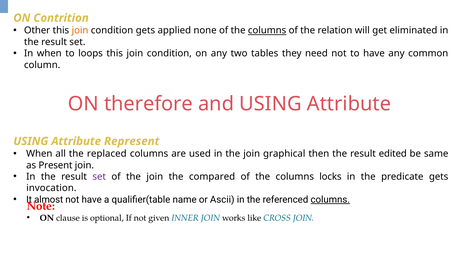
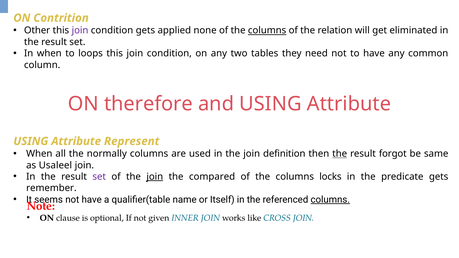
join colour: orange -> purple (80, 30)
replaced: replaced -> normally (107, 154)
graphical: graphical -> definition (284, 154)
the underline: none -> present (340, 154)
edited: edited -> forgot (393, 154)
Present: Present -> Usaleel (55, 165)
join underline: none -> present (155, 177)
invocation: invocation -> remember (51, 188)
almost: almost -> seems (49, 200)
Ascii: Ascii -> Itself (222, 200)
